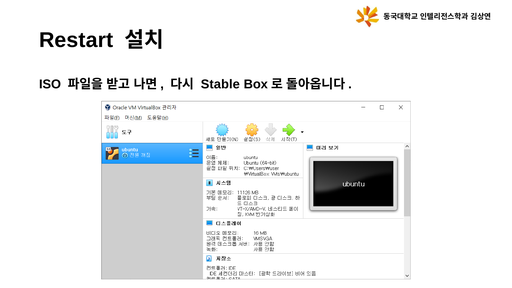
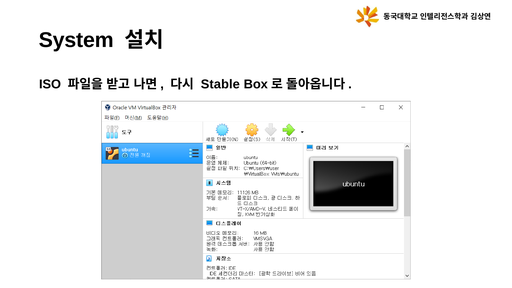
Restart: Restart -> System (76, 40)
